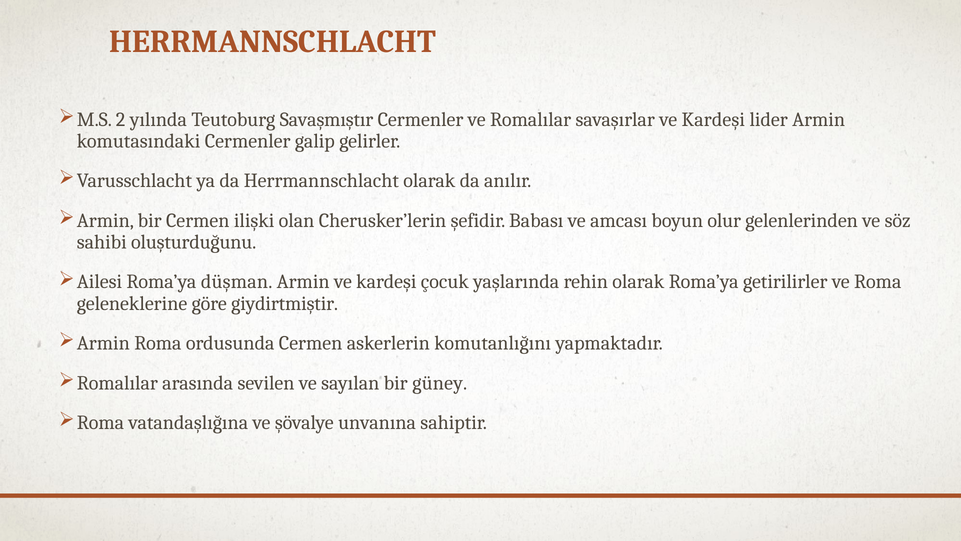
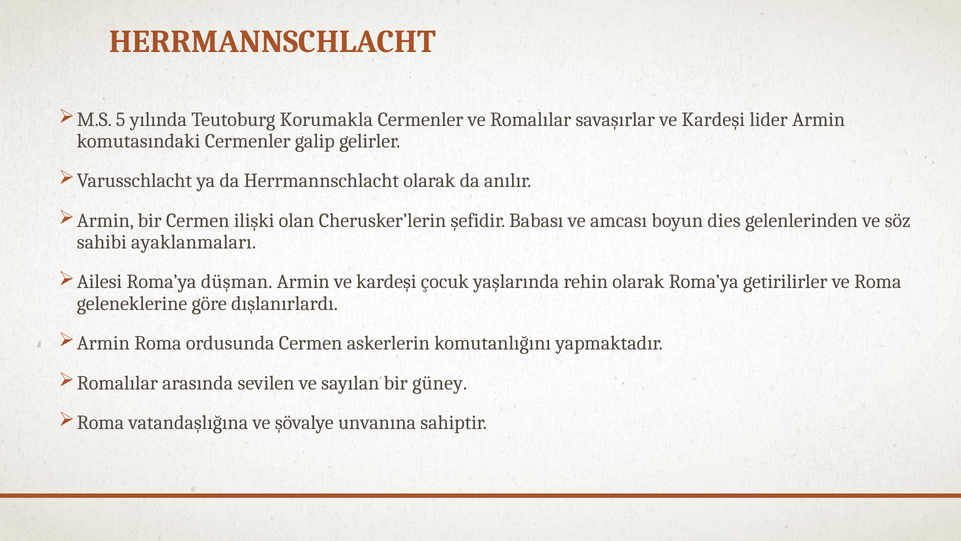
2: 2 -> 5 (121, 119)
Savaşmıştır: Savaşmıştır -> Korumakla (326, 119)
olur: olur -> dies (724, 220)
oluşturduğunu: oluşturduğunu -> ayaklanmaları (194, 242)
giydirtmiştir: giydirtmiştir -> dışlanırlardı (285, 303)
